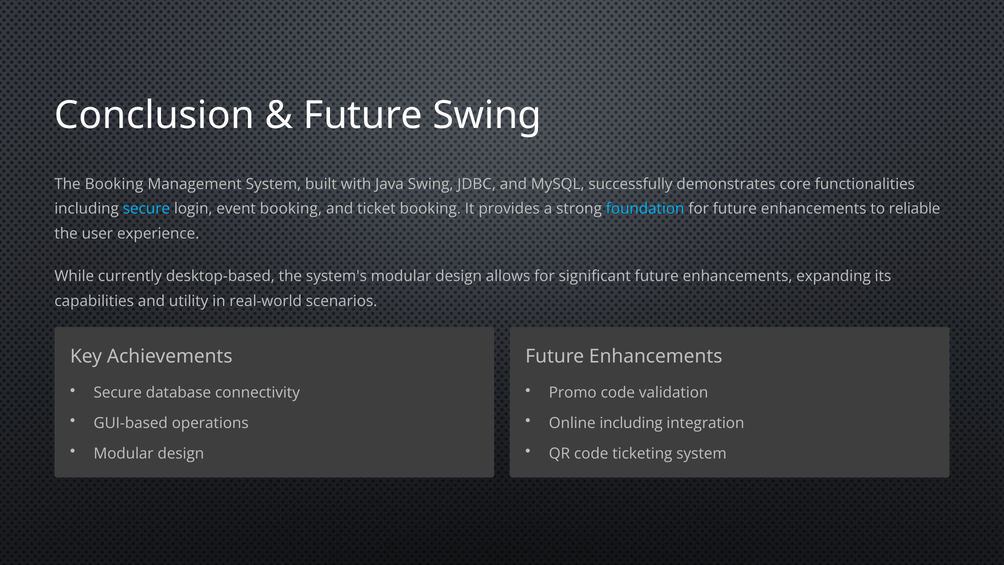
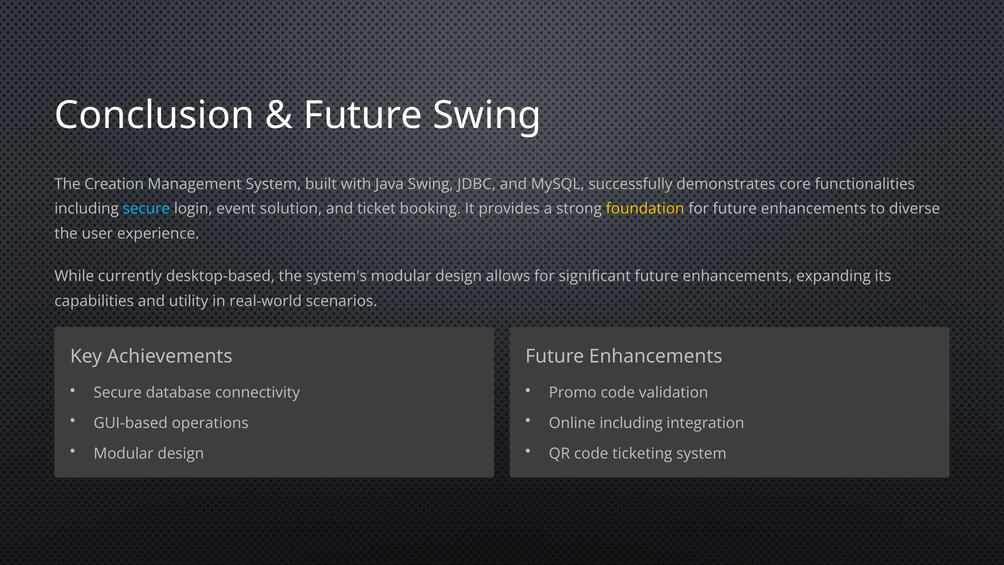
The Booking: Booking -> Creation (114, 184)
event booking: booking -> solution (291, 209)
foundation colour: light blue -> yellow (645, 209)
reliable: reliable -> diverse (915, 209)
